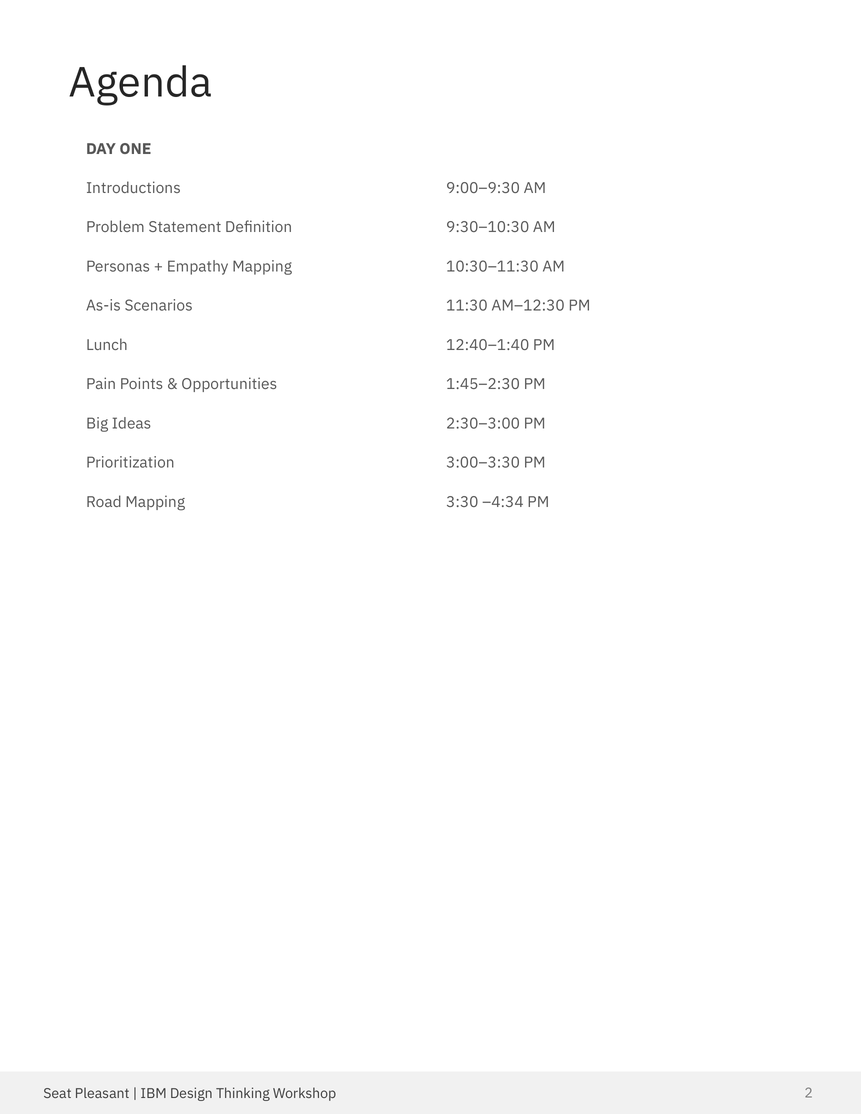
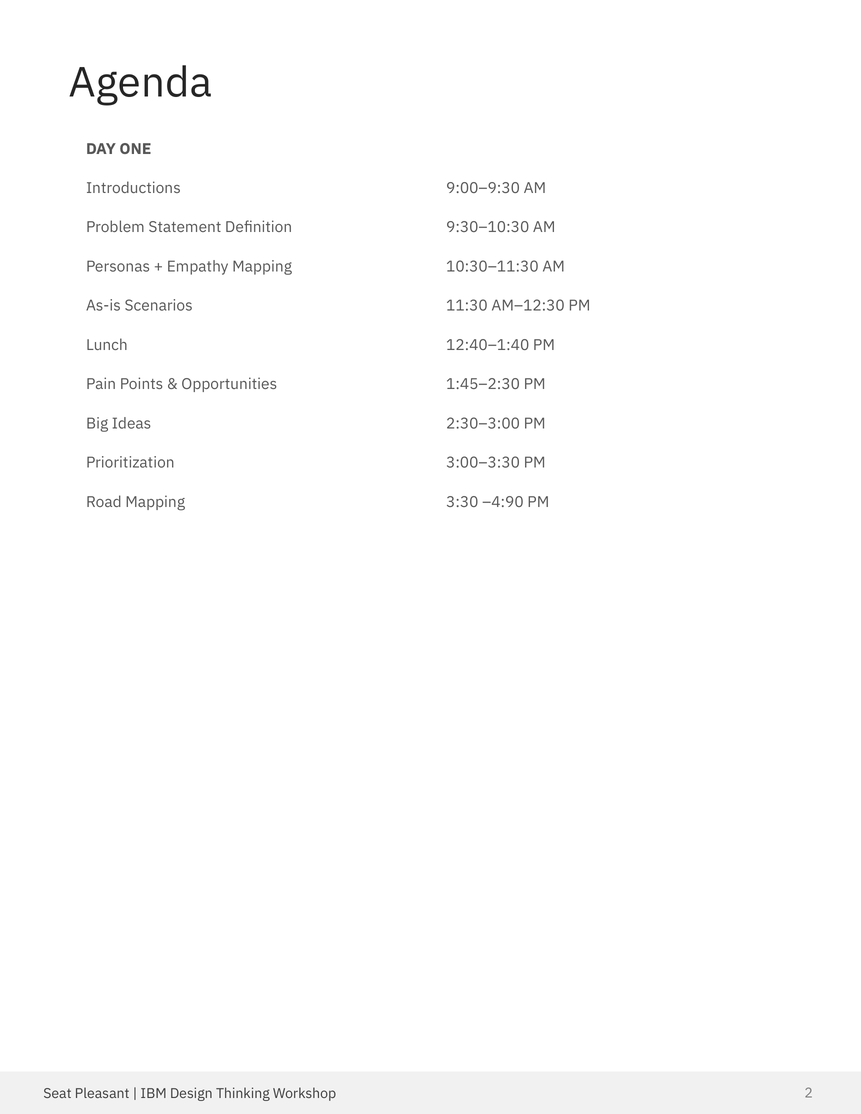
–4:34: –4:34 -> –4:90 (503, 502)
